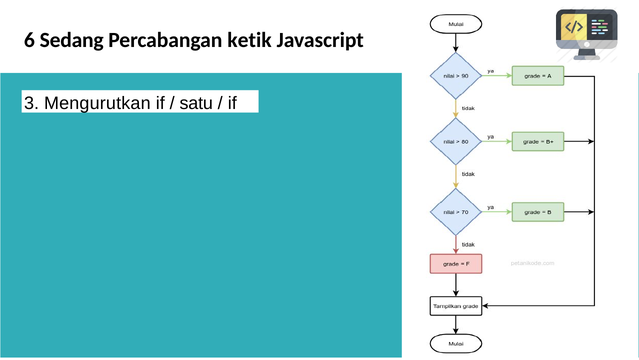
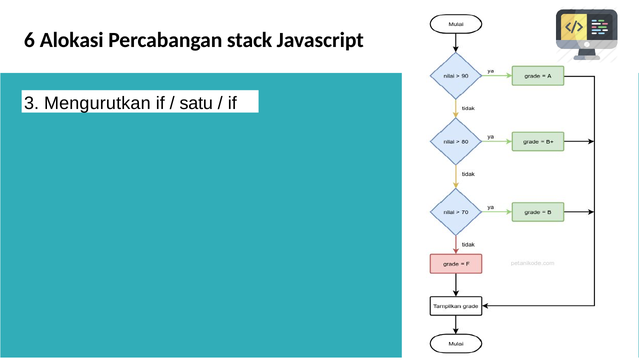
Sedang: Sedang -> Alokasi (72, 40)
ketik: ketik -> stack (250, 40)
